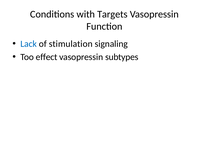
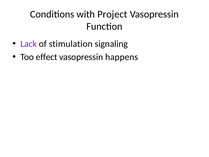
Targets: Targets -> Project (112, 14)
Lack colour: blue -> purple (29, 44)
subtypes: subtypes -> happens (122, 57)
